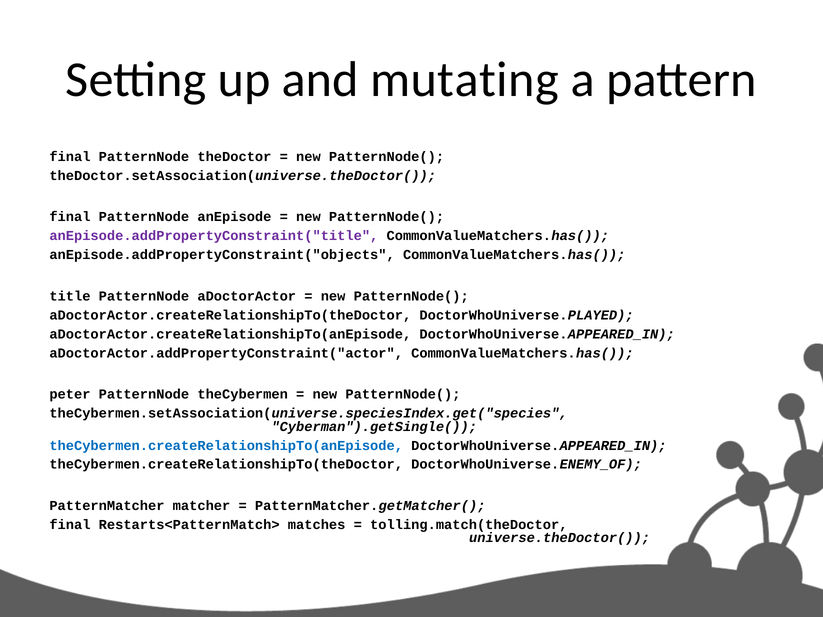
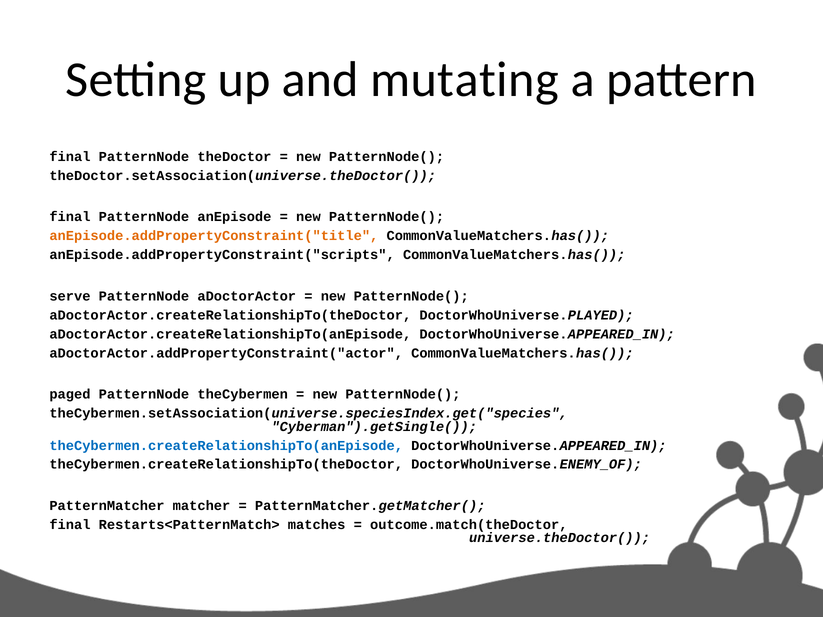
anEpisode.addPropertyConstraint("title colour: purple -> orange (214, 236)
anEpisode.addPropertyConstraint("objects: anEpisode.addPropertyConstraint("objects -> anEpisode.addPropertyConstraint("scripts (222, 255)
title: title -> serve (70, 296)
peter: peter -> paged (70, 395)
tolling.match(theDoctor: tolling.match(theDoctor -> outcome.match(theDoctor (469, 525)
